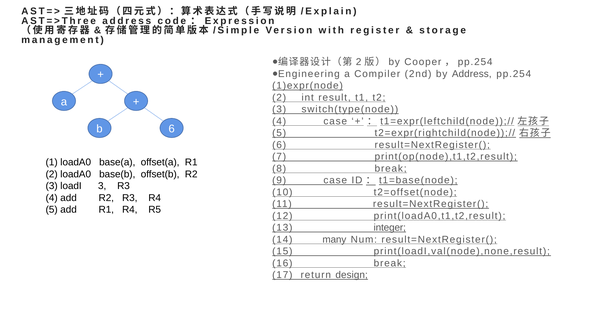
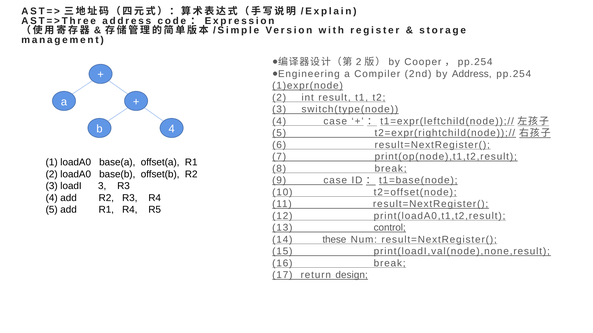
b 6: 6 -> 4 (172, 129)
integer: integer -> control (390, 228)
many: many -> these (334, 240)
